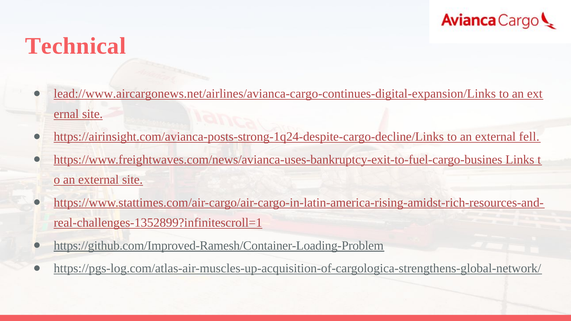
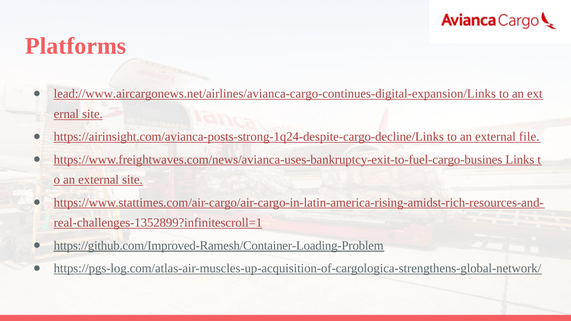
Technical: Technical -> Platforms (76, 46)
fell: fell -> file (529, 137)
